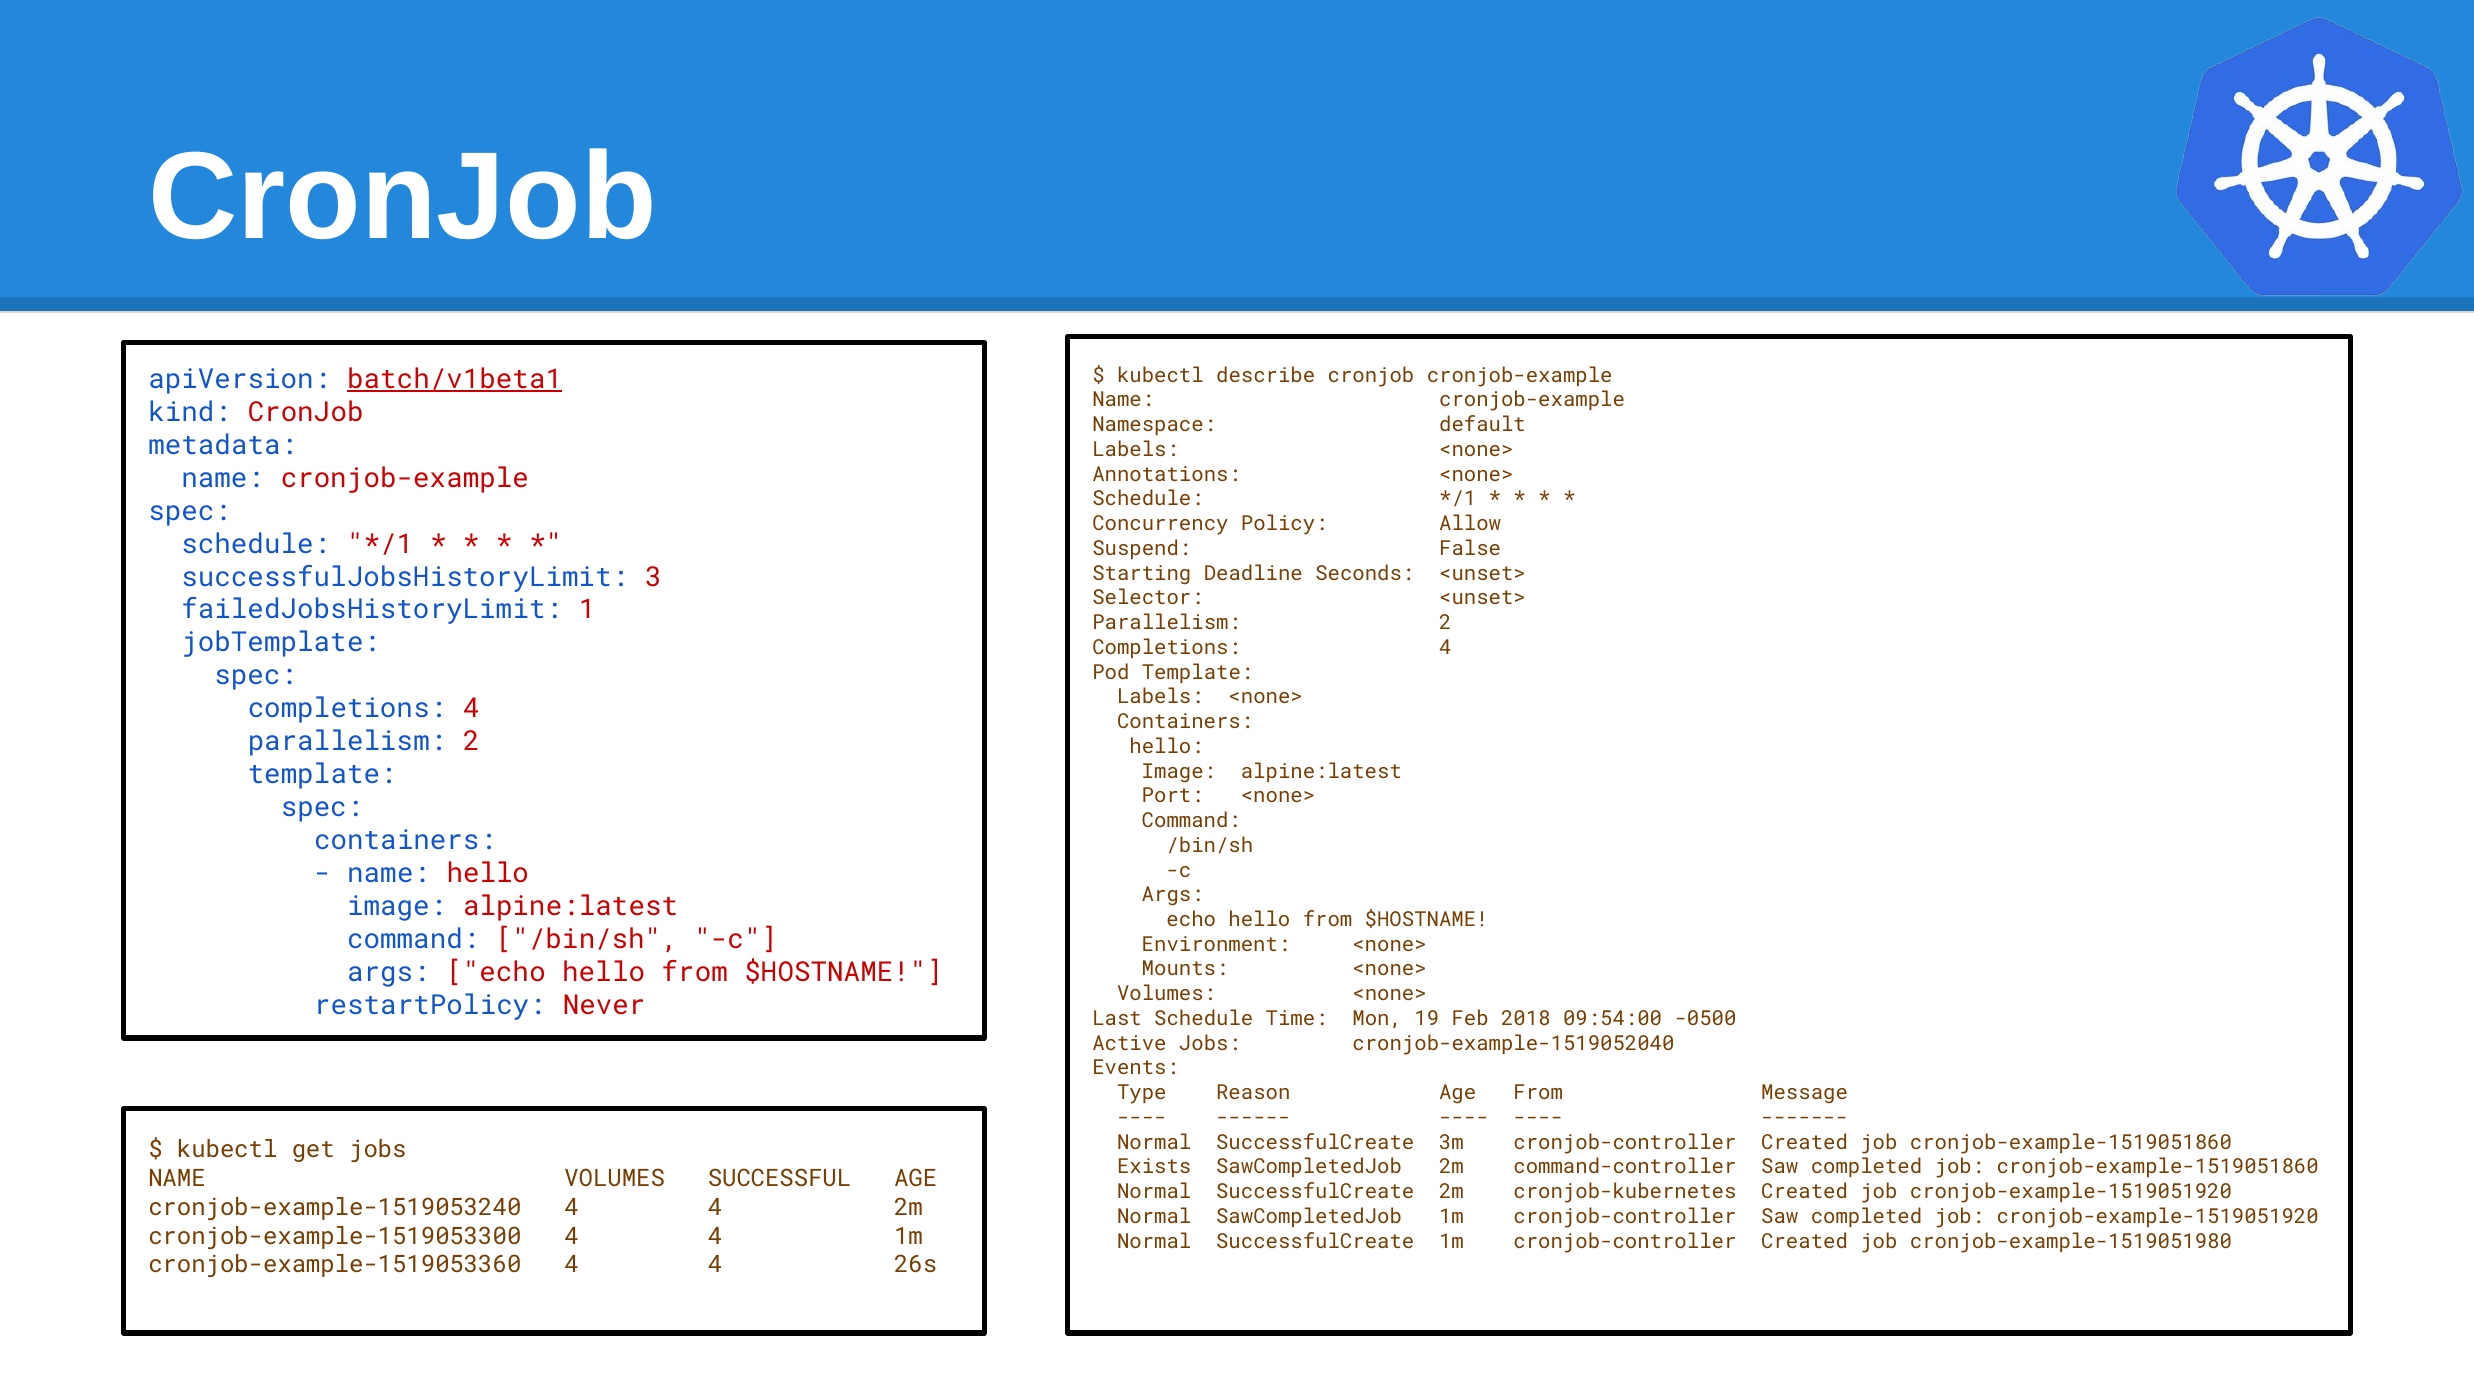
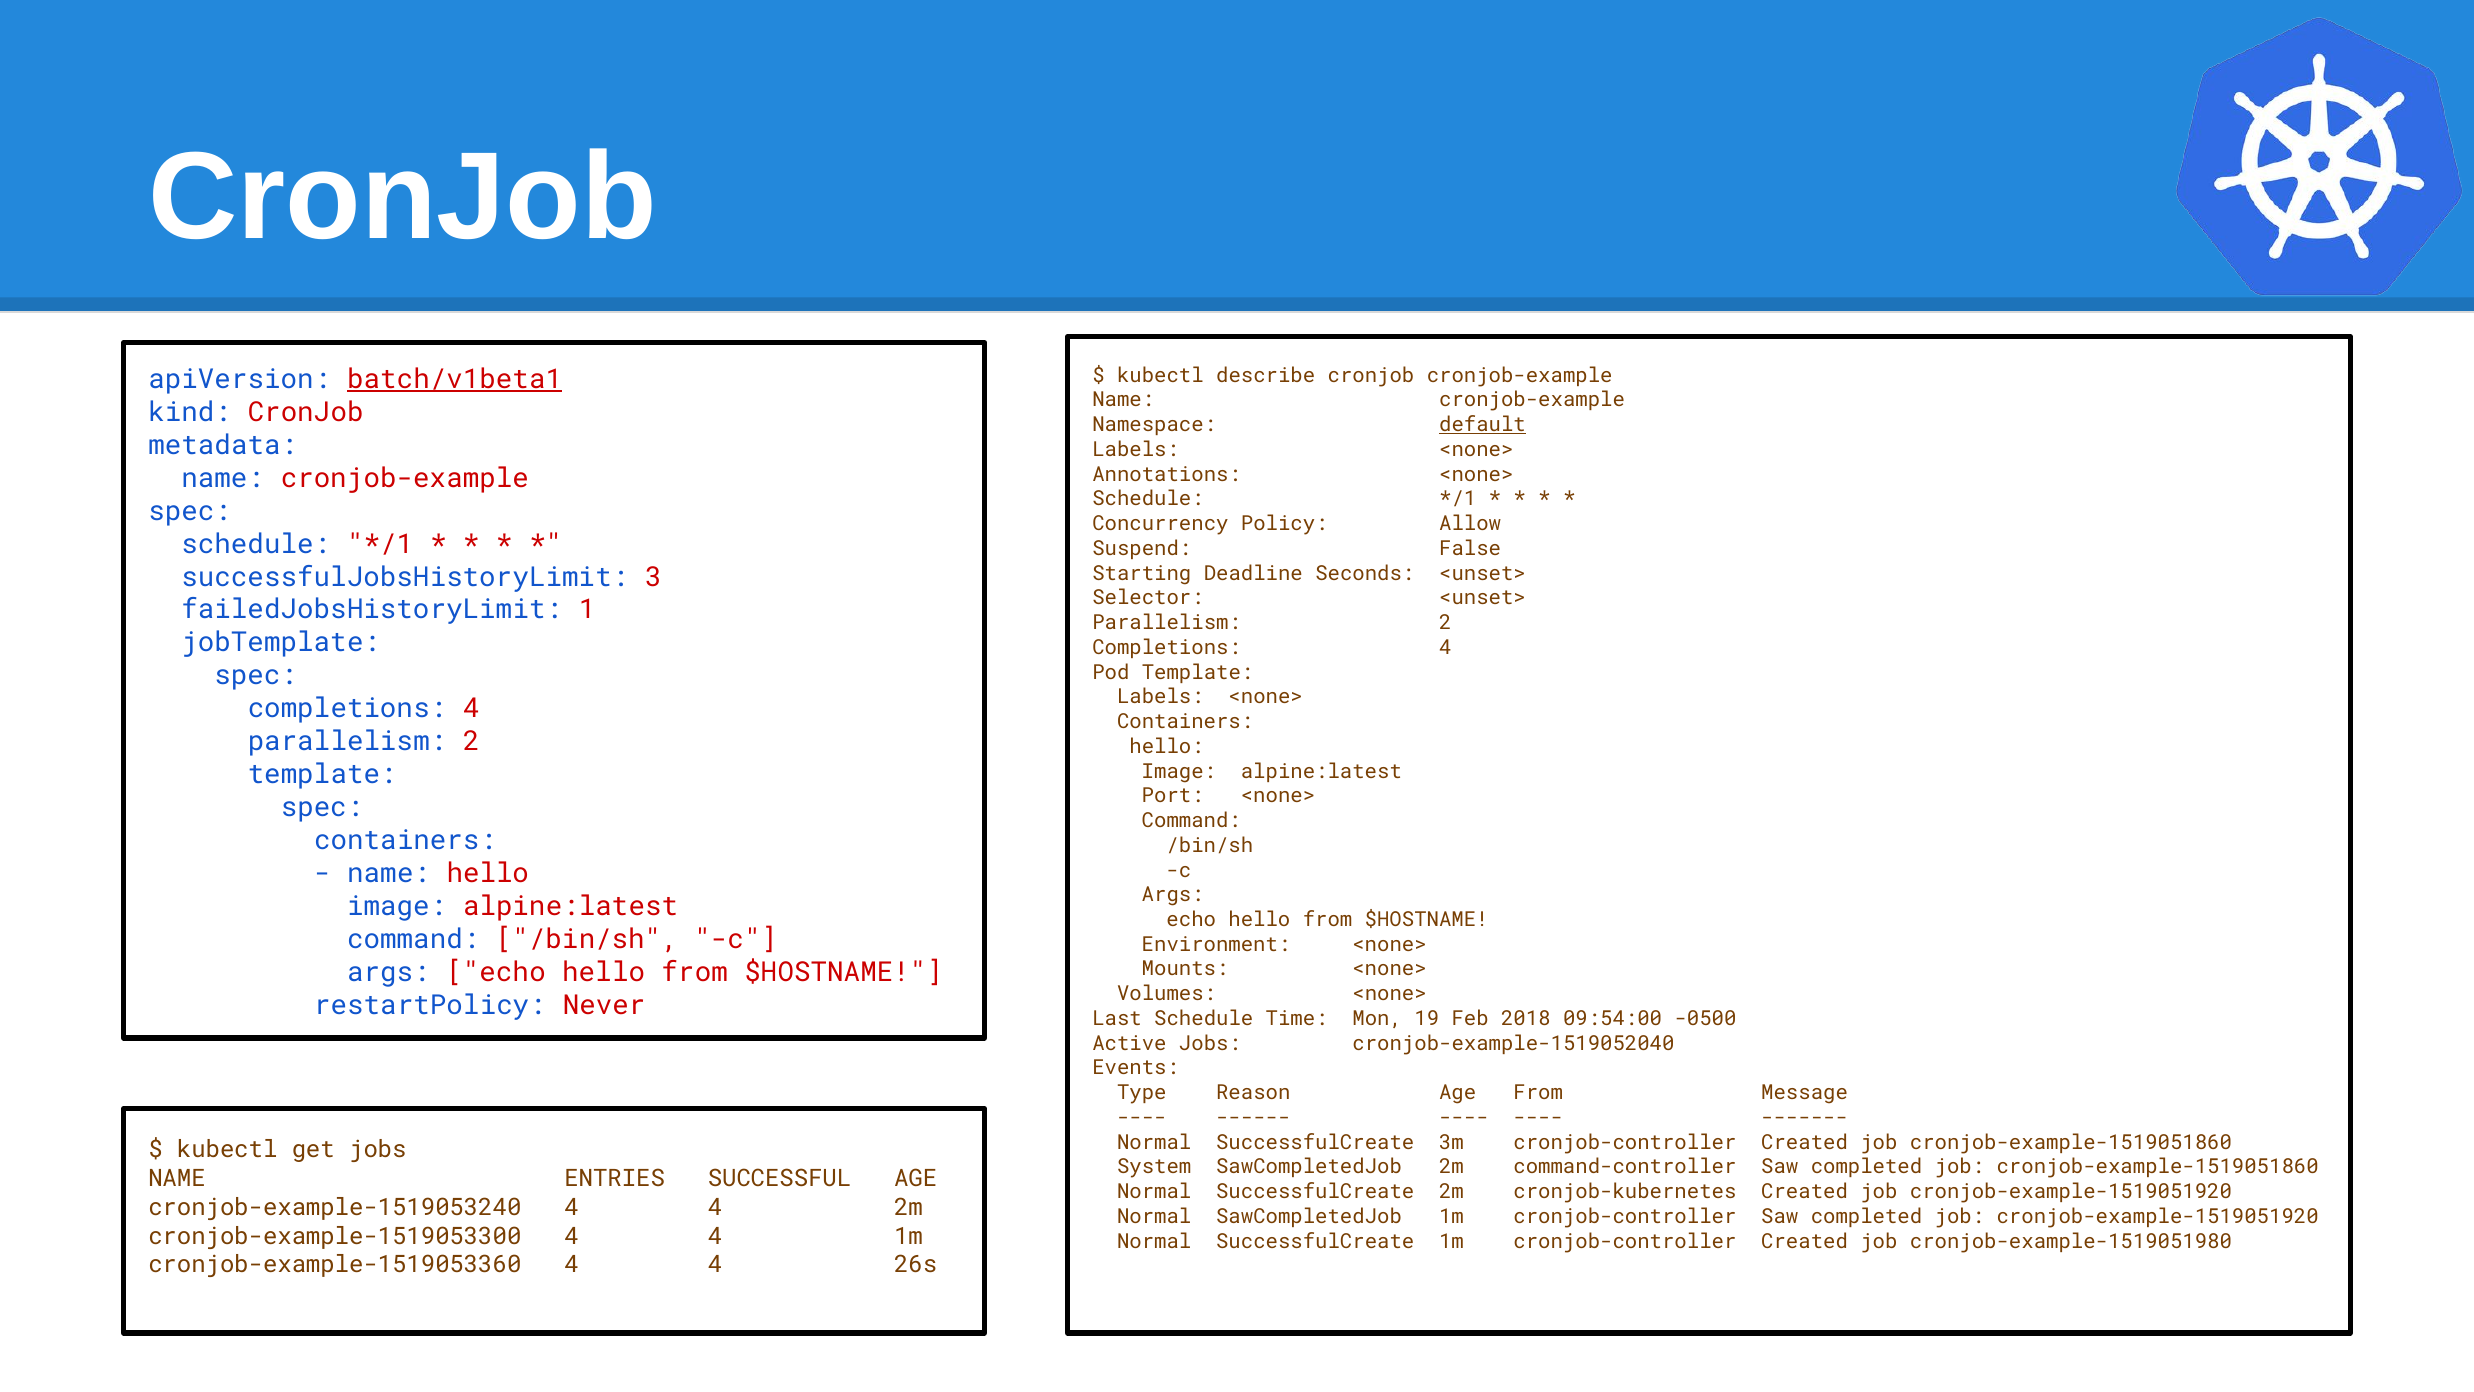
default underline: none -> present (1483, 425)
Exists: Exists -> System (1154, 1167)
NAME VOLUMES: VOLUMES -> ENTRIES (615, 1178)
